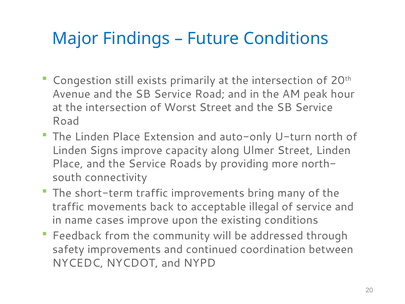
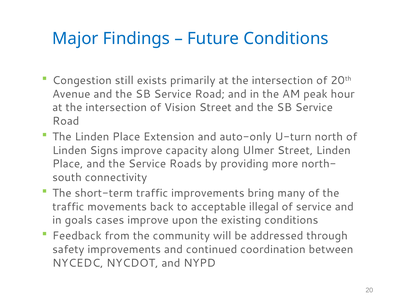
Worst: Worst -> Vision (180, 107)
name: name -> goals (79, 220)
